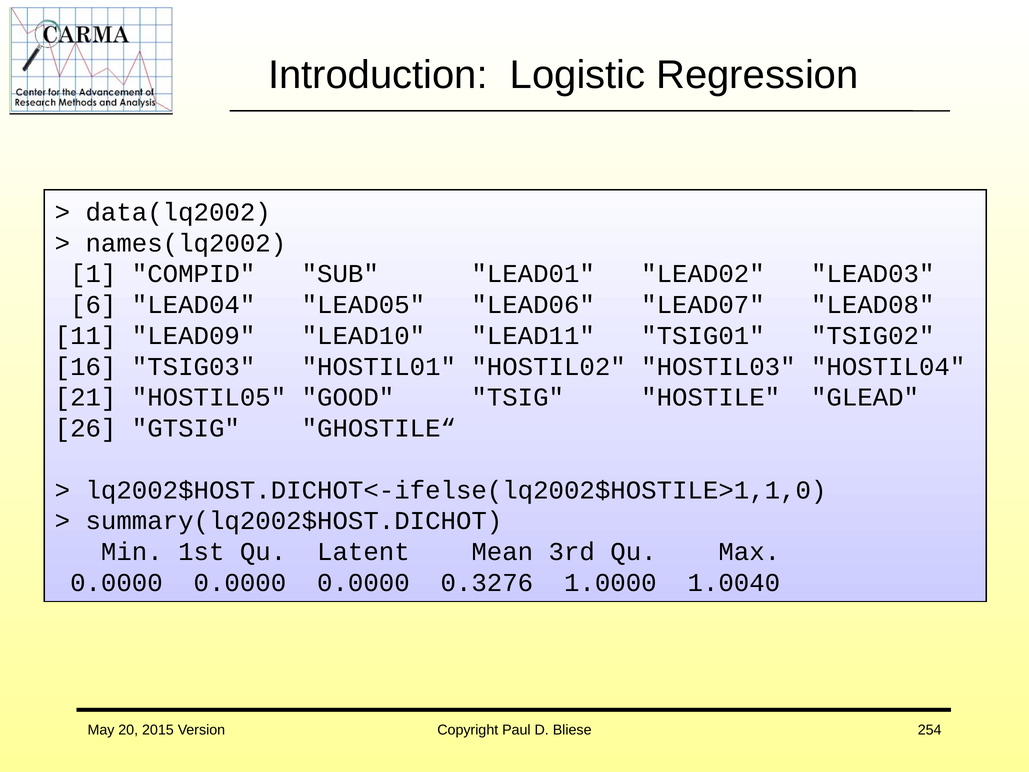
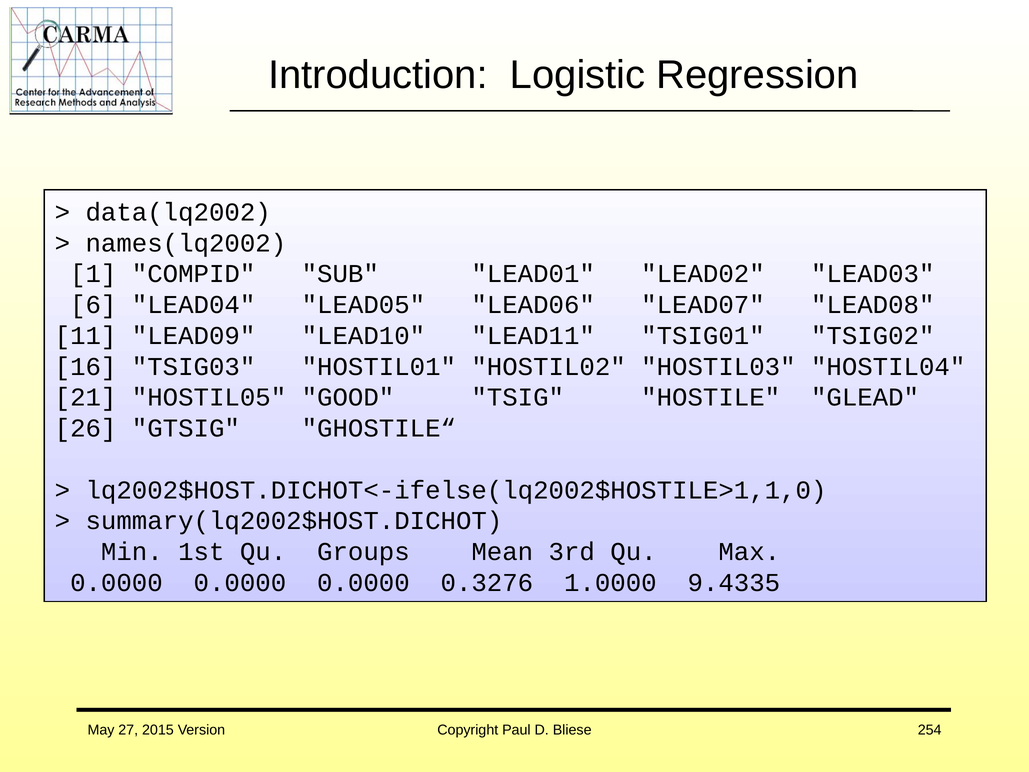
Latent: Latent -> Groups (363, 552)
1.0040: 1.0040 -> 9.4335 (734, 583)
20: 20 -> 27 (128, 730)
